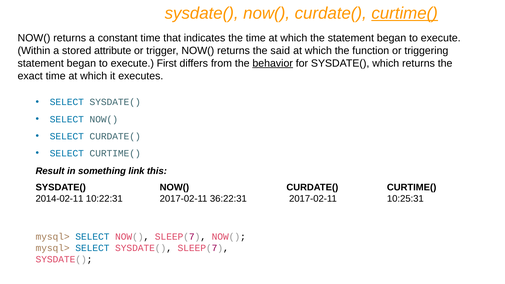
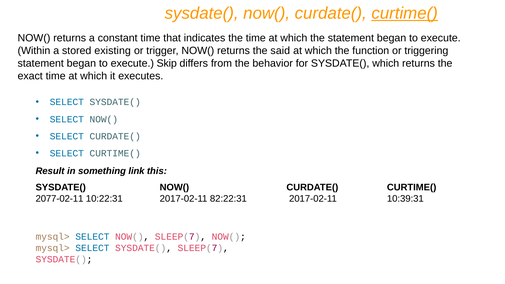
attribute: attribute -> existing (113, 51)
First: First -> Skip (167, 63)
behavior underline: present -> none (273, 63)
2014-02-11: 2014-02-11 -> 2077-02-11 (59, 199)
36:22:31: 36:22:31 -> 82:22:31 (228, 199)
10:25:31: 10:25:31 -> 10:39:31 (405, 199)
